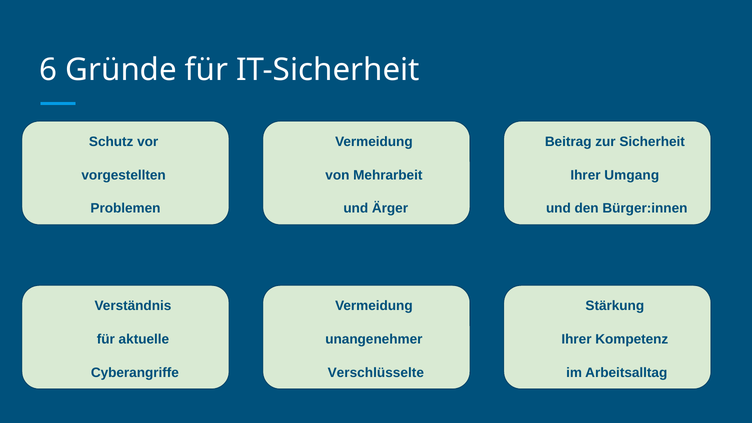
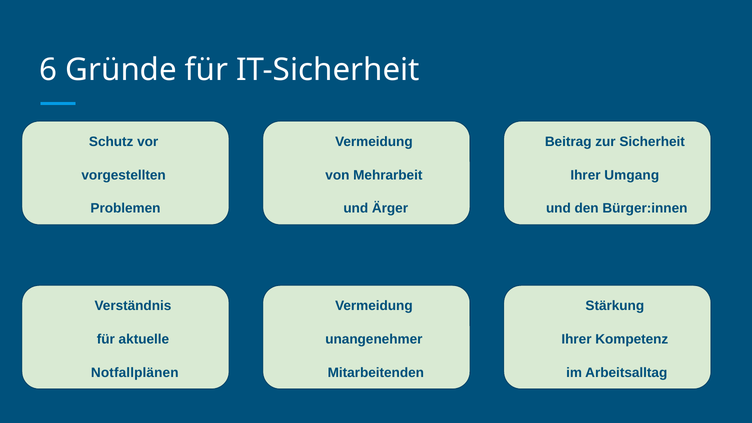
Cyberangriffe: Cyberangriffe -> Notfallplänen (135, 373)
Verschlüsselte: Verschlüsselte -> Mitarbeitenden (376, 373)
